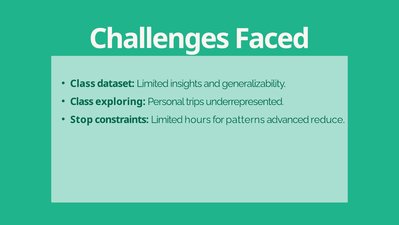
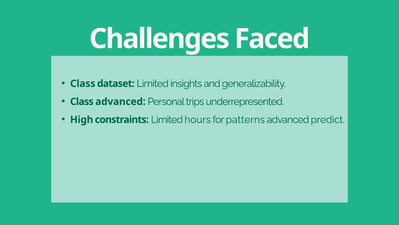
Class exploring: exploring -> advanced (120, 101)
Stop: Stop -> High (82, 119)
reduce: reduce -> predict (328, 119)
